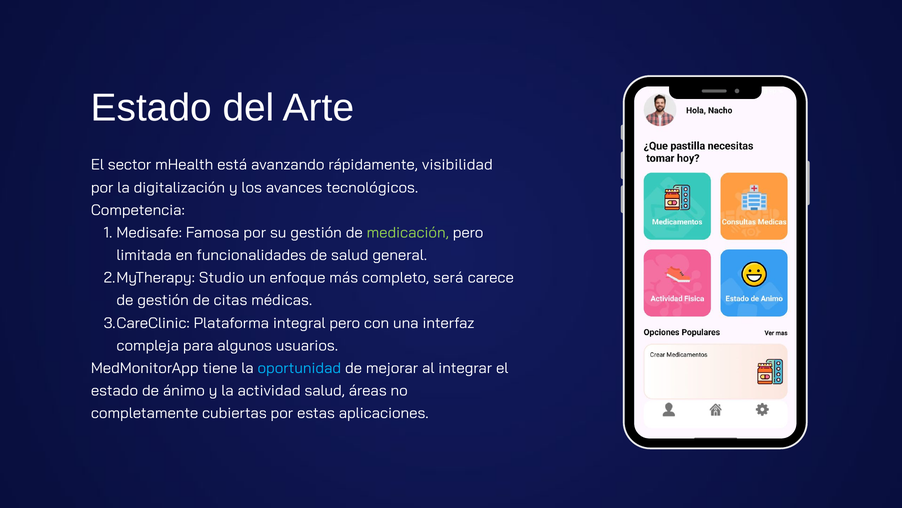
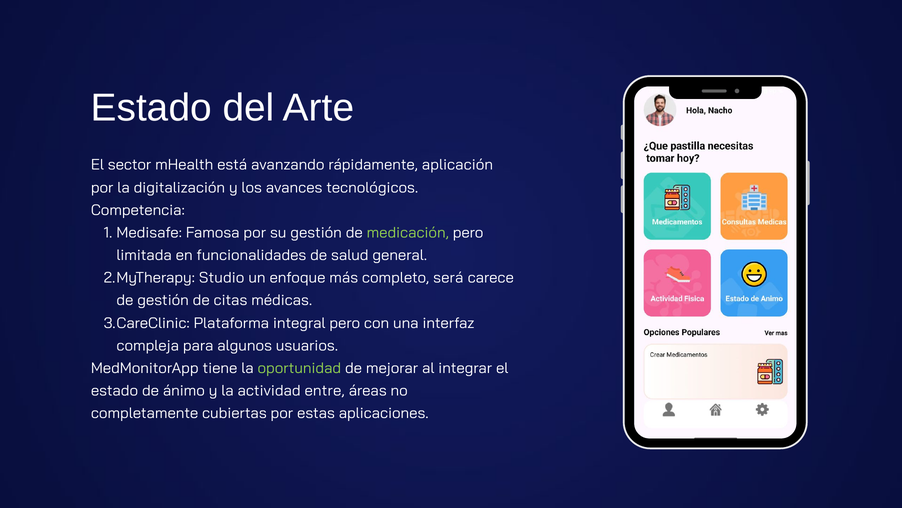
visibilidad: visibilidad -> aplicación (457, 165)
oportunidad colour: light blue -> light green (299, 368)
actividad salud: salud -> entre (325, 390)
